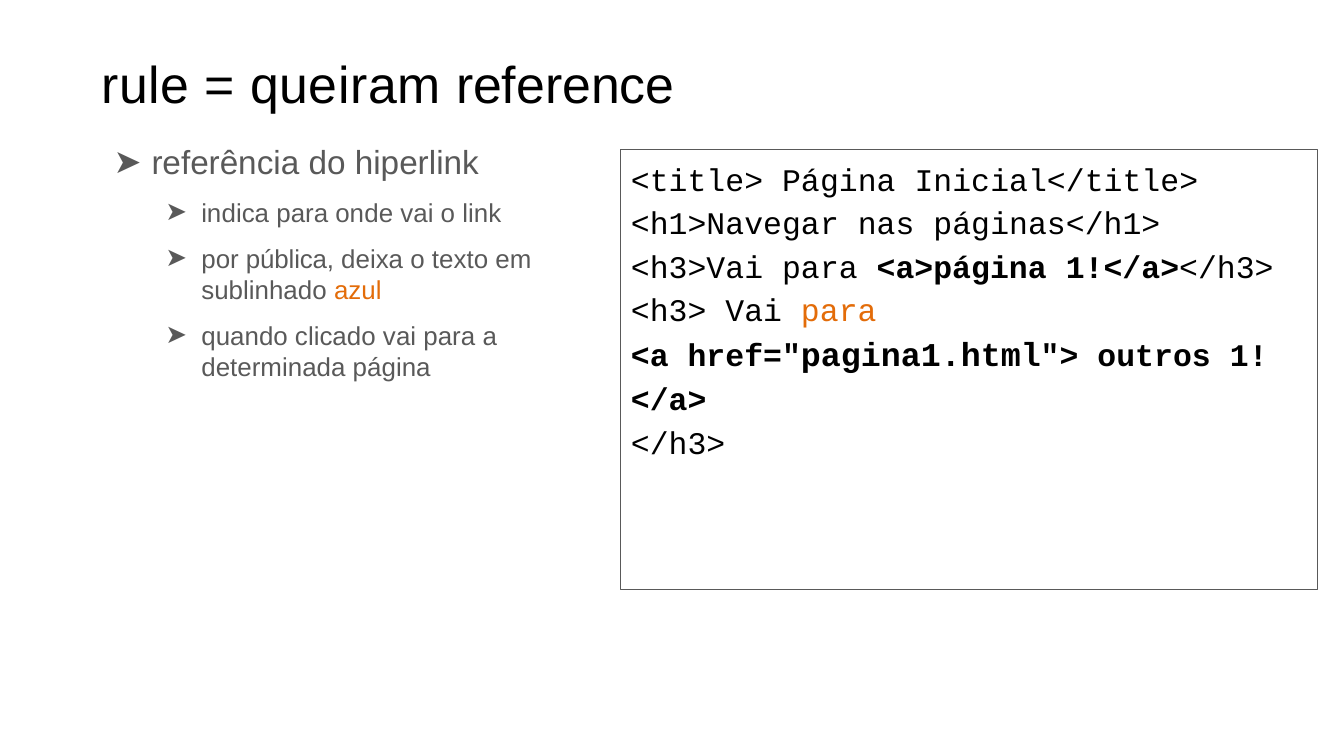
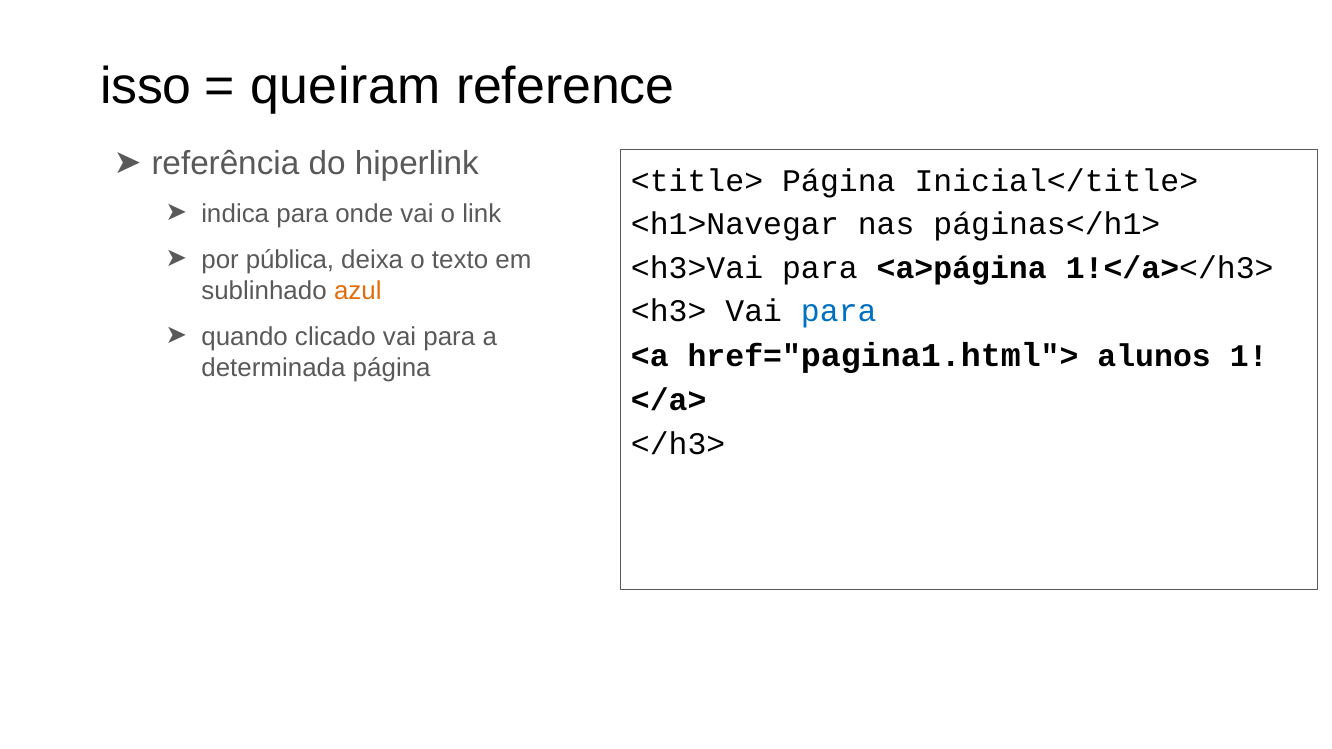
rule: rule -> isso (146, 86)
para colour: orange -> blue (839, 311)
outros: outros -> alunos (1154, 357)
